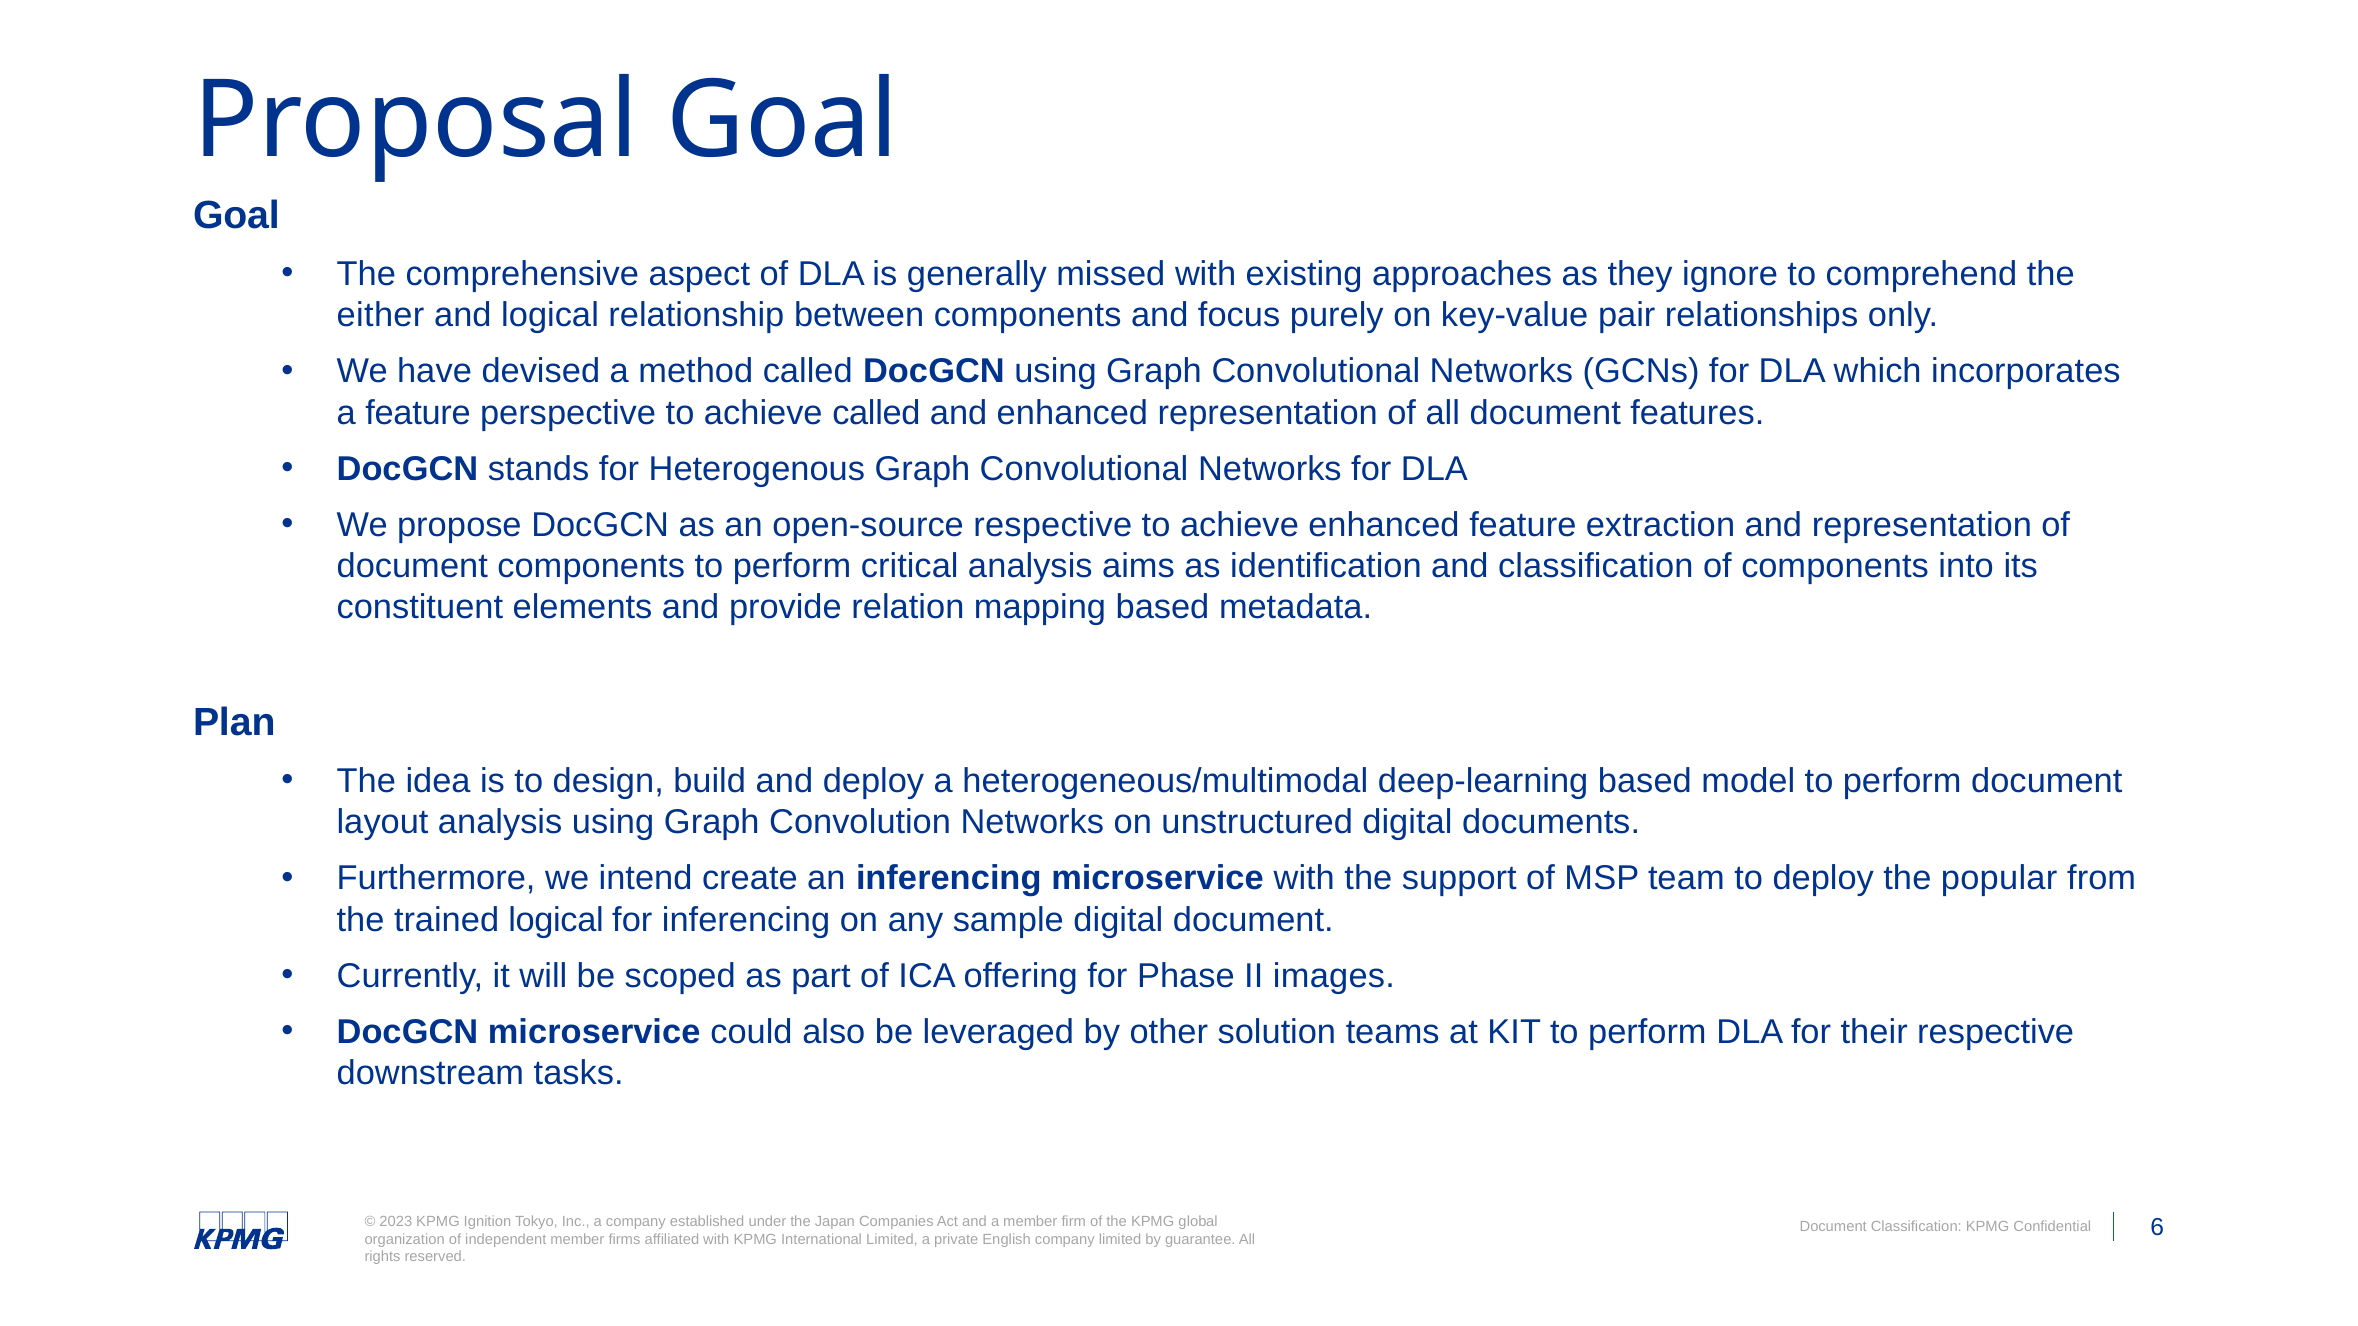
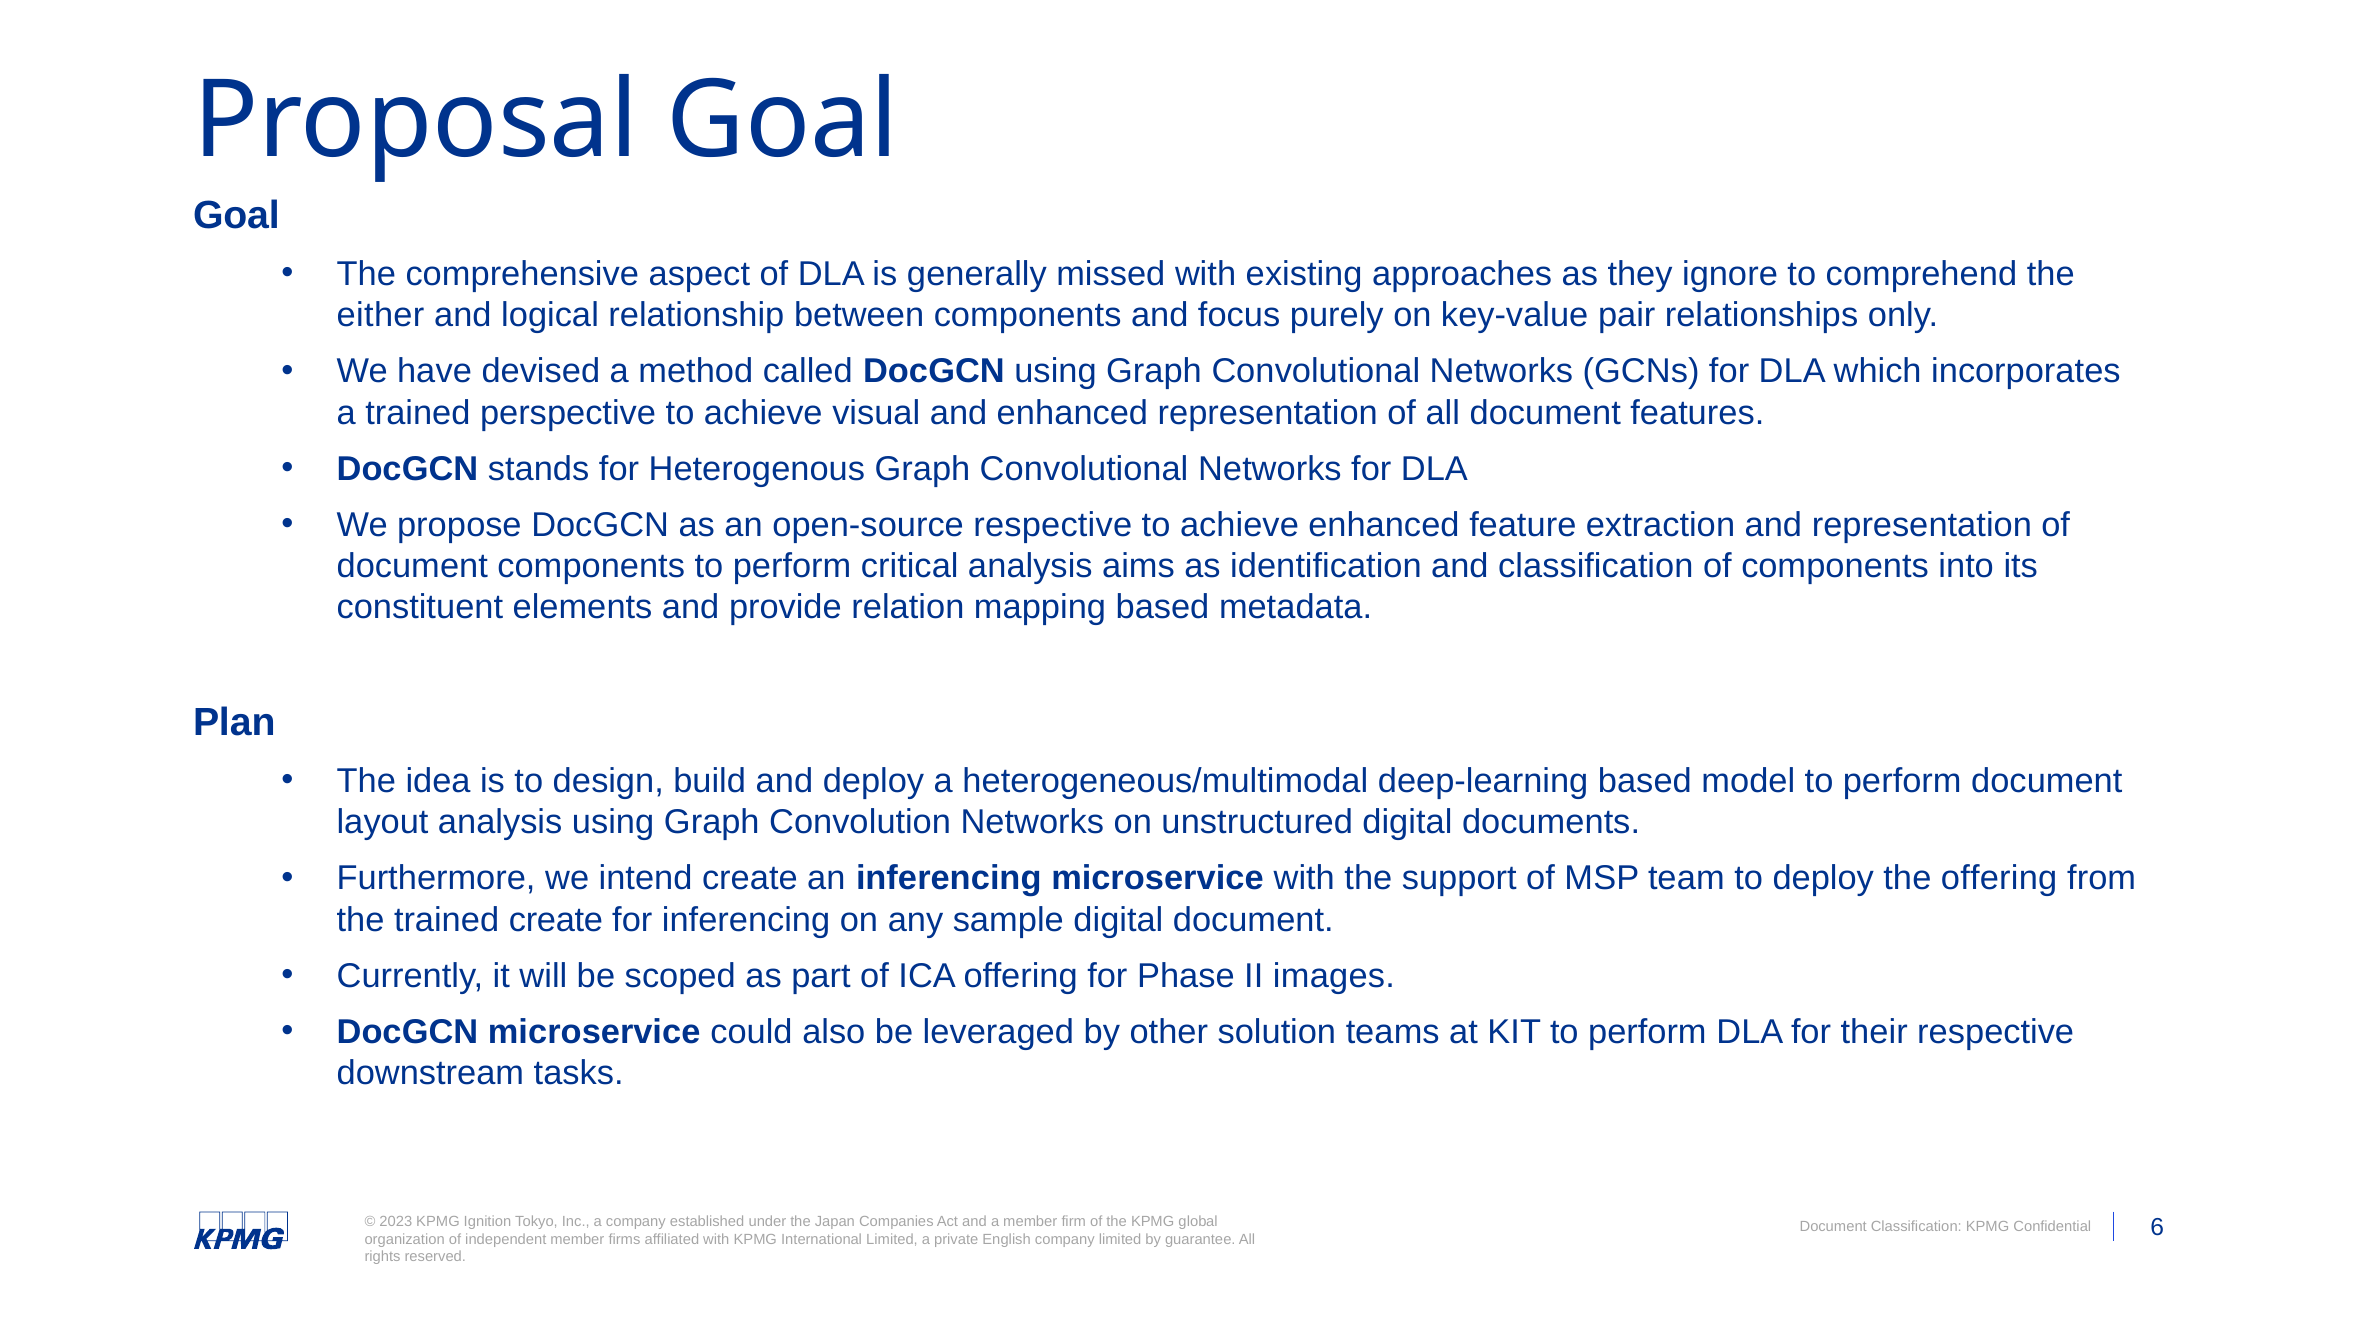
a feature: feature -> trained (418, 413)
achieve called: called -> visual (876, 413)
the popular: popular -> offering (1999, 879)
trained logical: logical -> create (556, 920)
